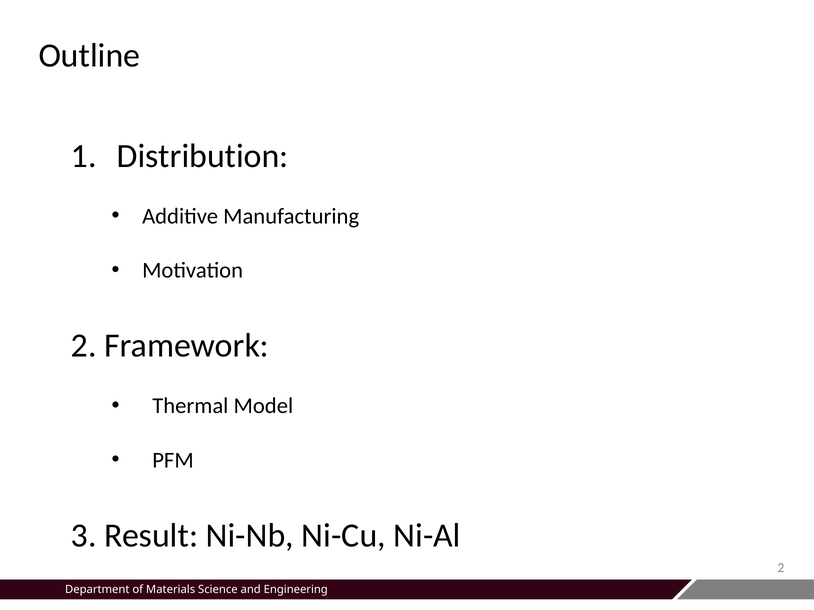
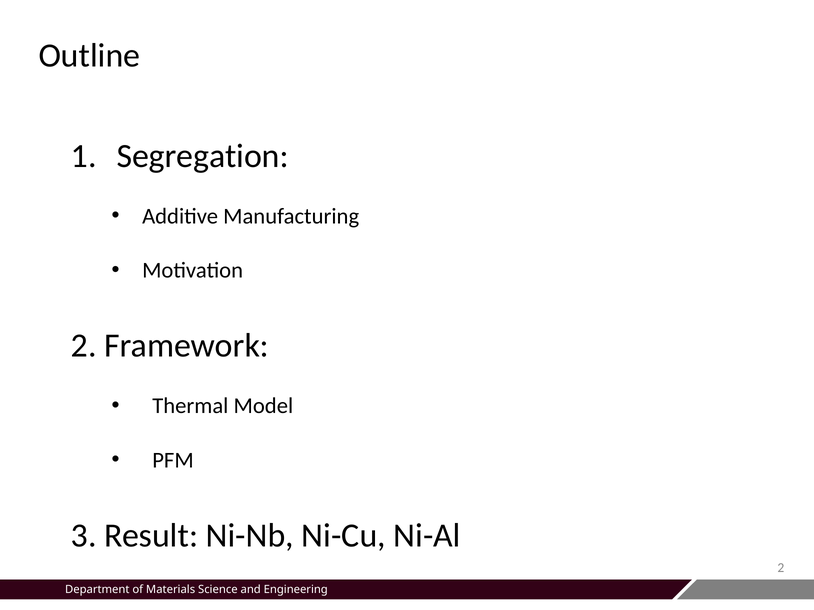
Distribution: Distribution -> Segregation (203, 156)
